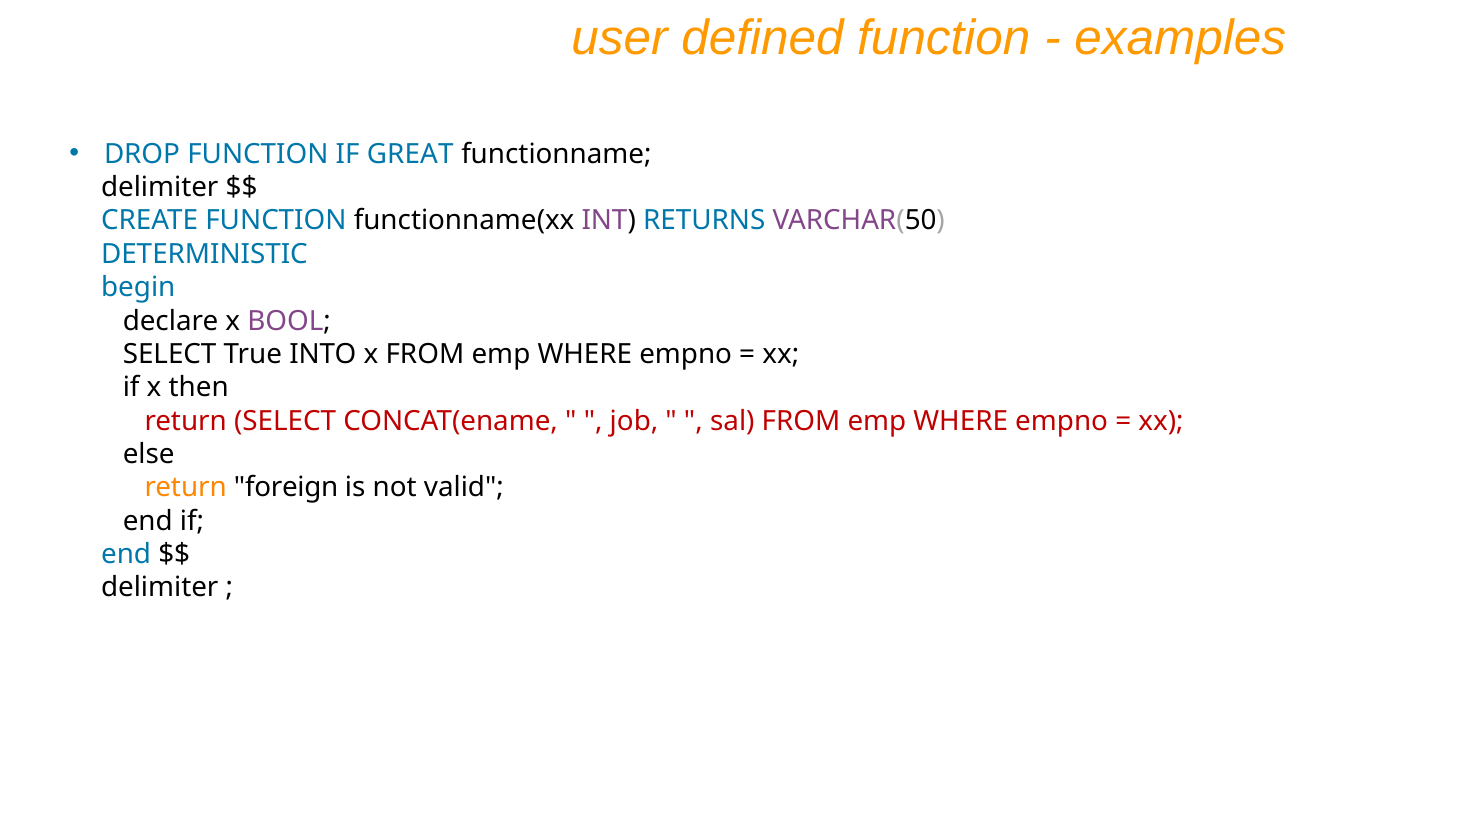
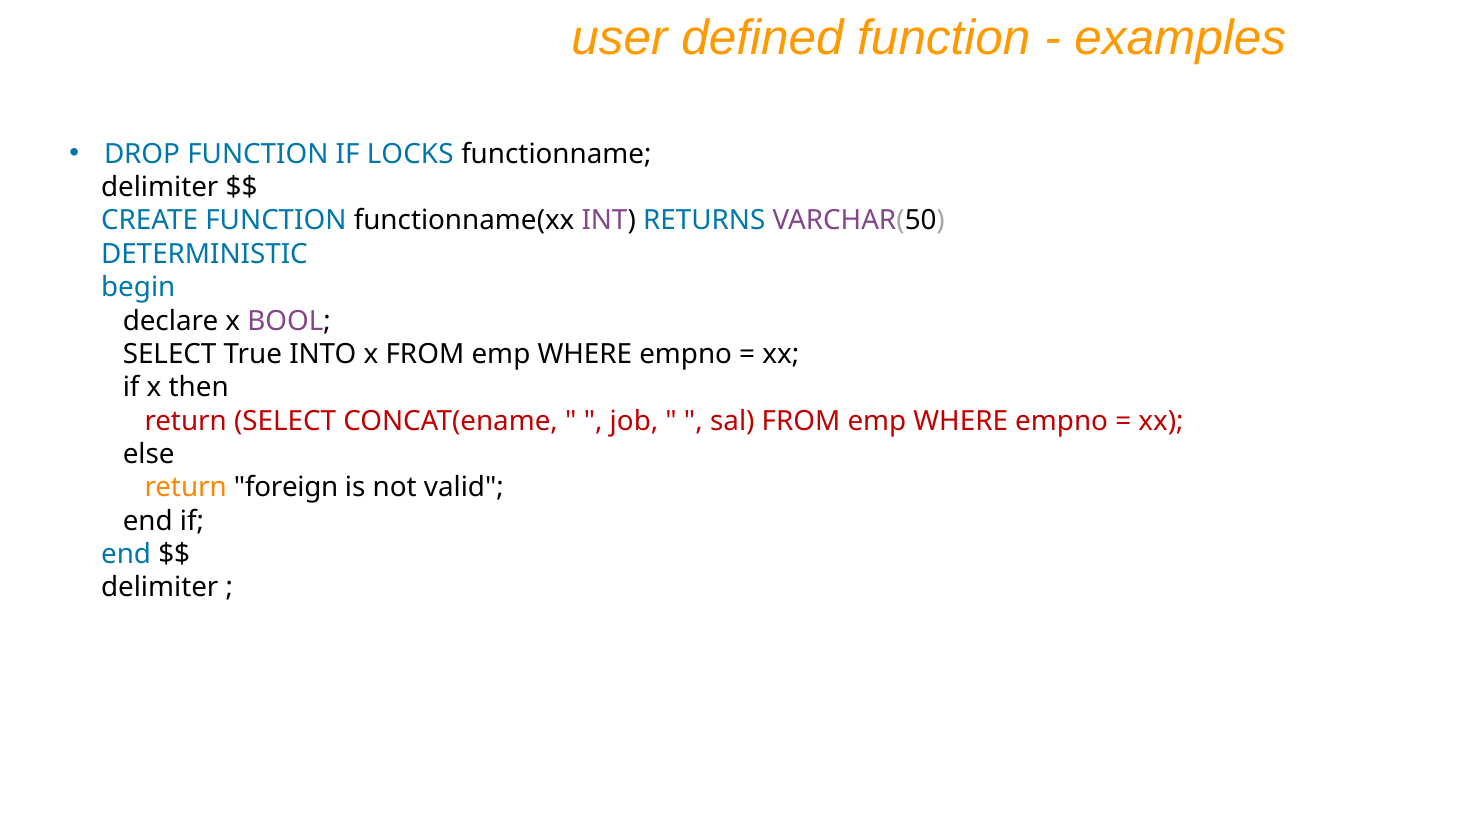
GREAT: GREAT -> LOCKS (410, 154)
